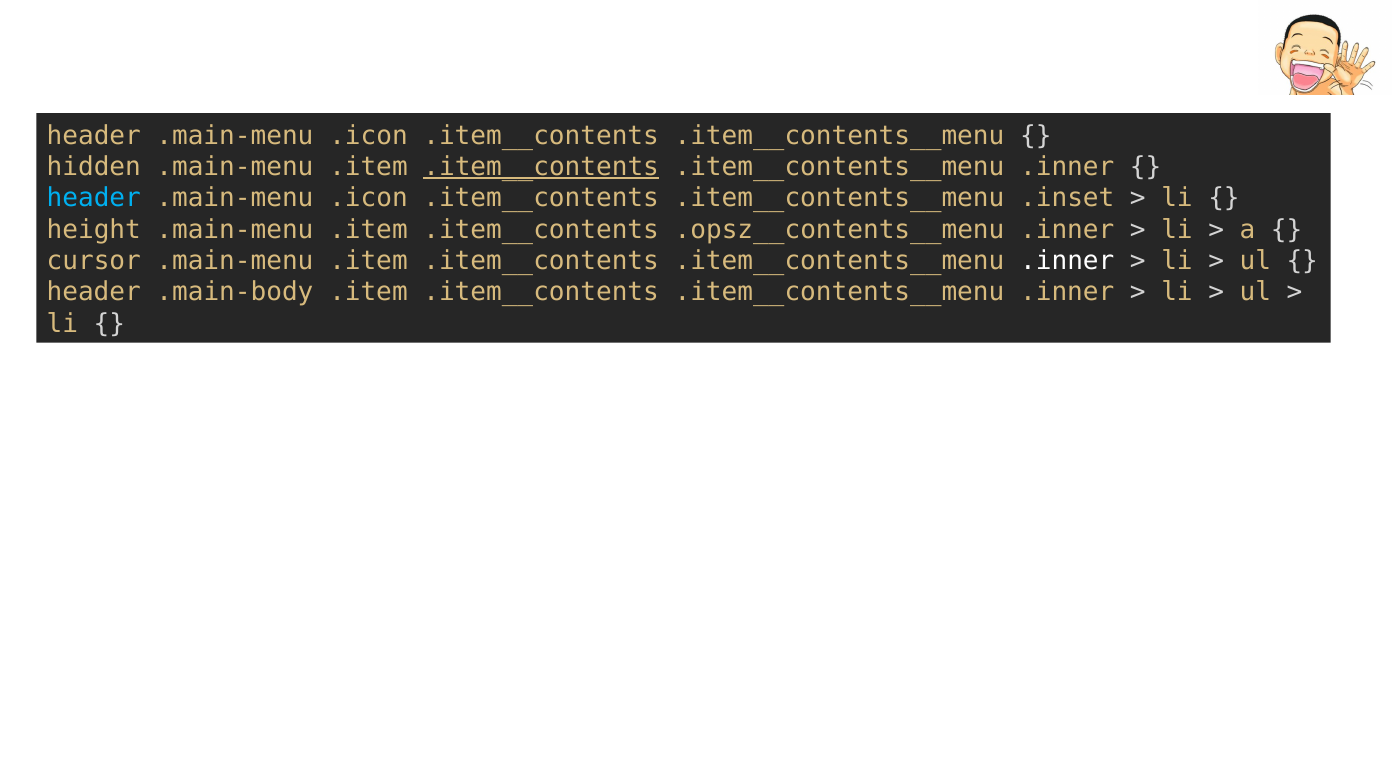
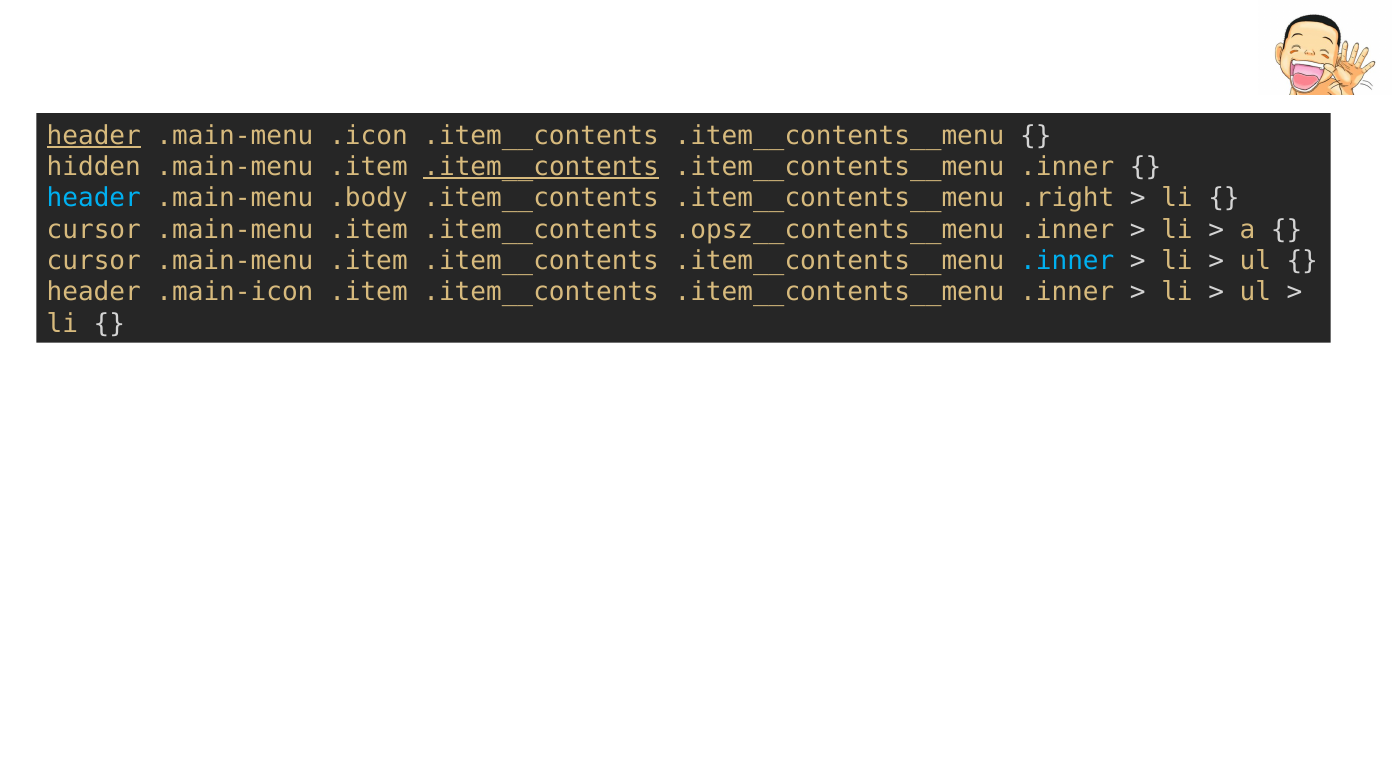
header underline: none -> present (94, 136)
.icon: .icon -> .body (369, 198)
.inset: .inset -> .right (1067, 198)
height: height -> cursor (94, 230)
.inner colour: white -> light blue (1067, 261)
.main-body: .main-body -> .main-icon (235, 292)
